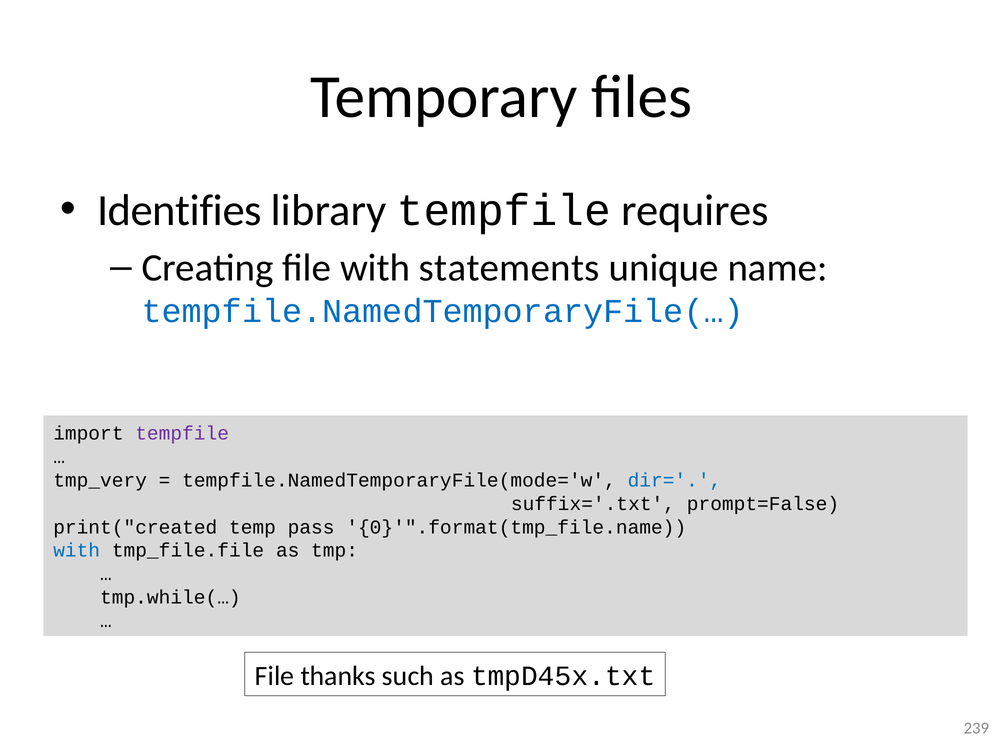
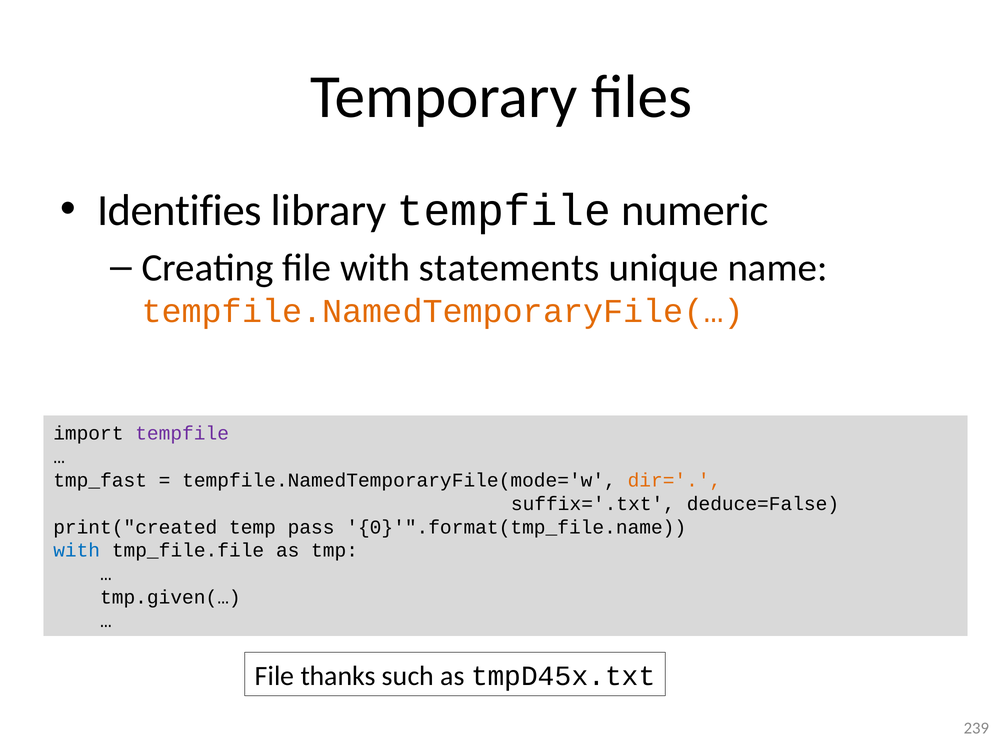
requires: requires -> numeric (695, 210)
tempfile.NamedTemporaryFile(… colour: blue -> orange (443, 311)
tmp_very: tmp_very -> tmp_fast (100, 480)
dir= colour: blue -> orange (674, 480)
prompt=False: prompt=False -> deduce=False (763, 504)
tmp.while(…: tmp.while(… -> tmp.given(… (170, 598)
